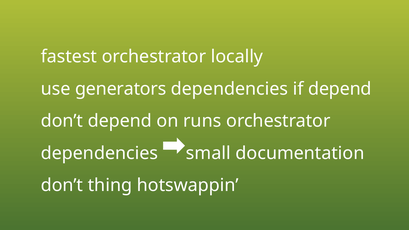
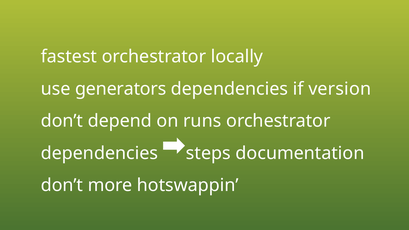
if depend: depend -> version (340, 89)
small: small -> steps (208, 153)
thing: thing -> more (110, 185)
